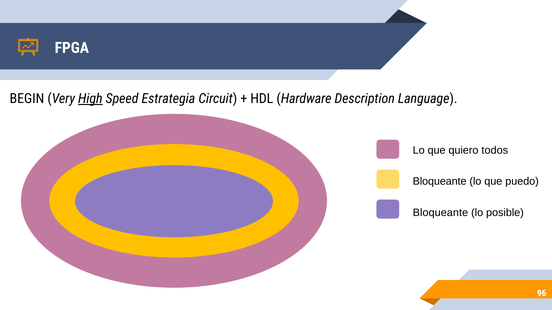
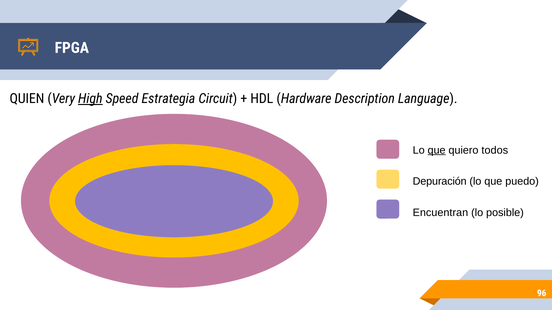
BEGIN: BEGIN -> QUIEN (27, 99)
que underline: none -> present (437, 150)
Bloqueante: Bloqueante -> Depuración (440, 182)
Bloqueante: Bloqueante -> Encuentran (440, 213)
